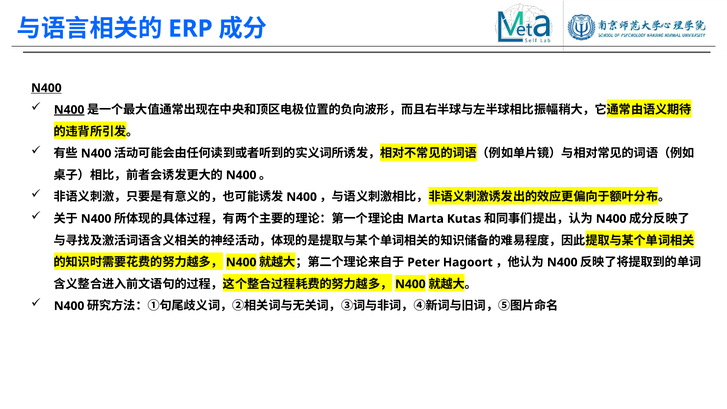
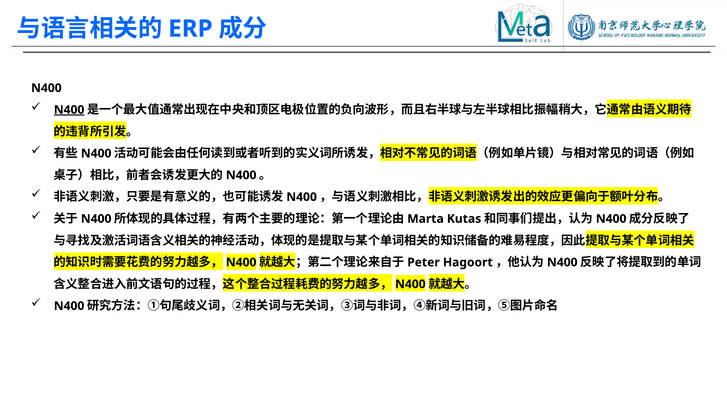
N400 underline: present -> none (46, 88)
